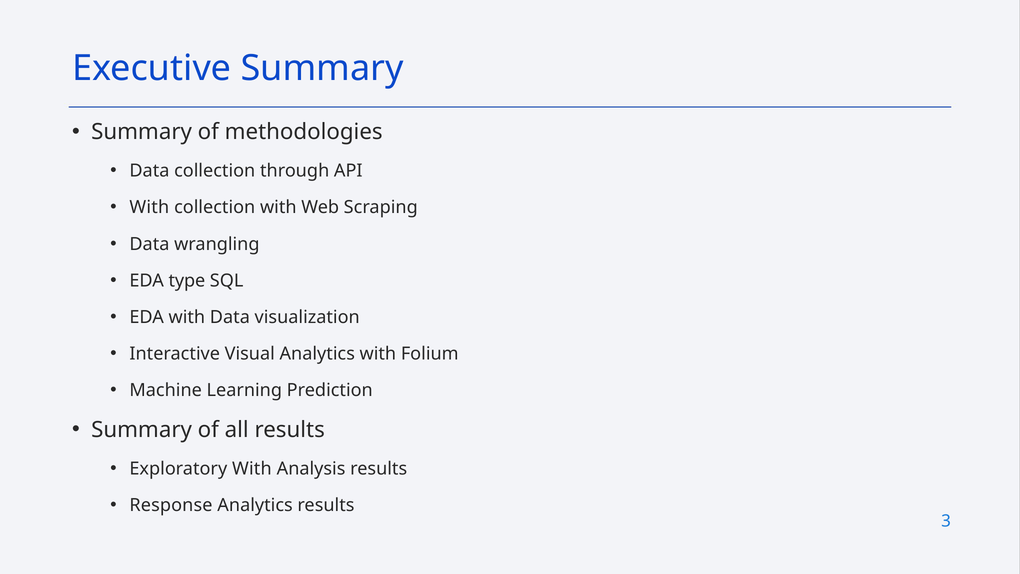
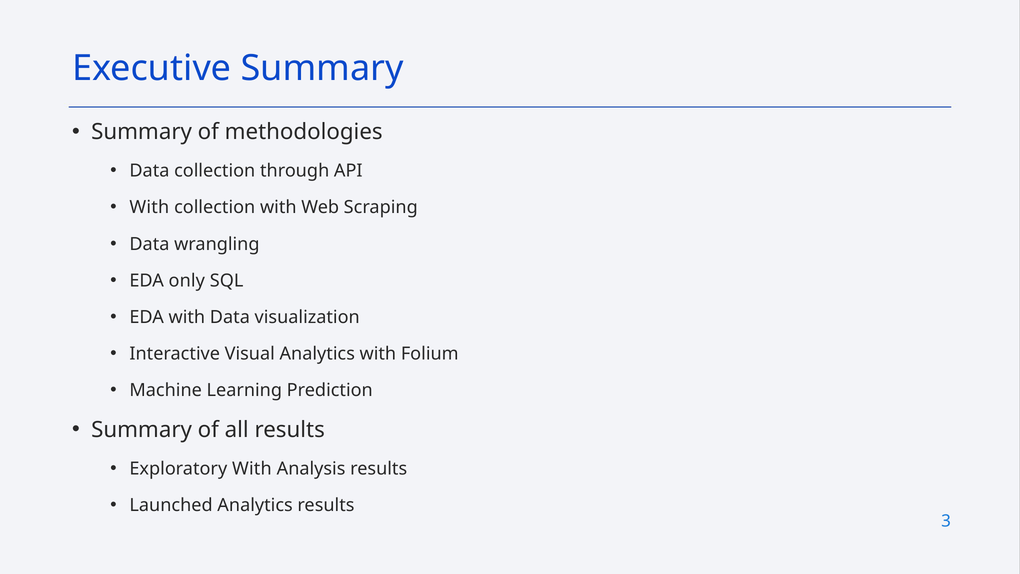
type: type -> only (187, 281)
Response: Response -> Launched (171, 505)
